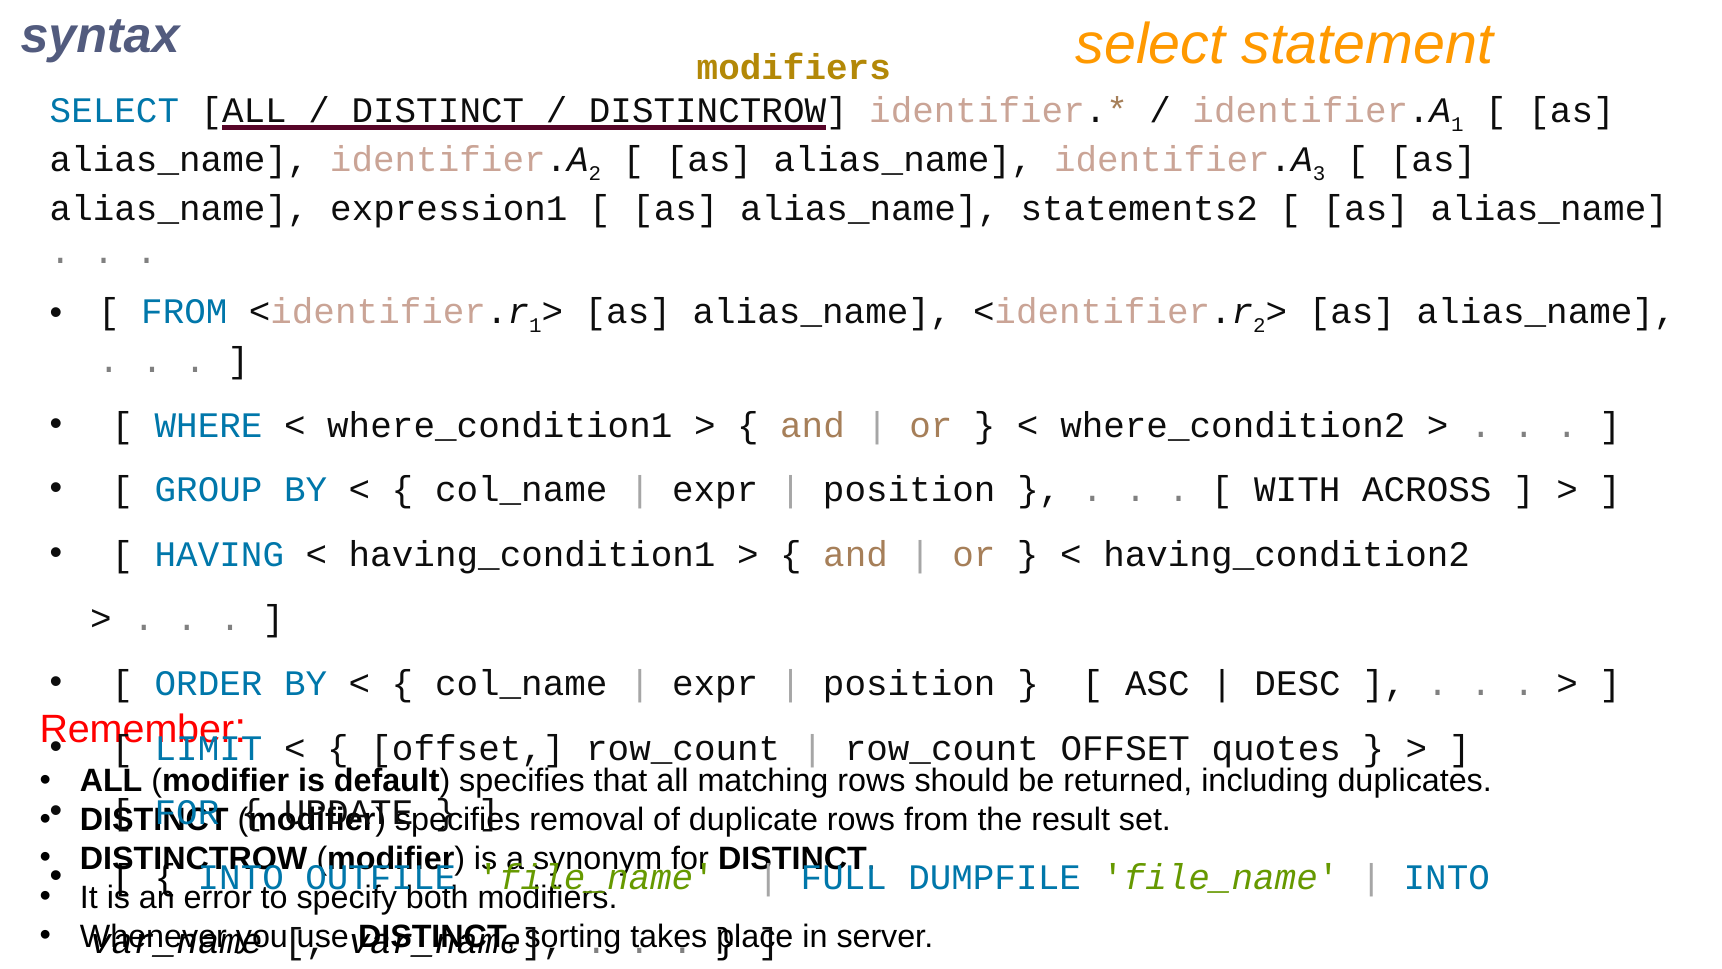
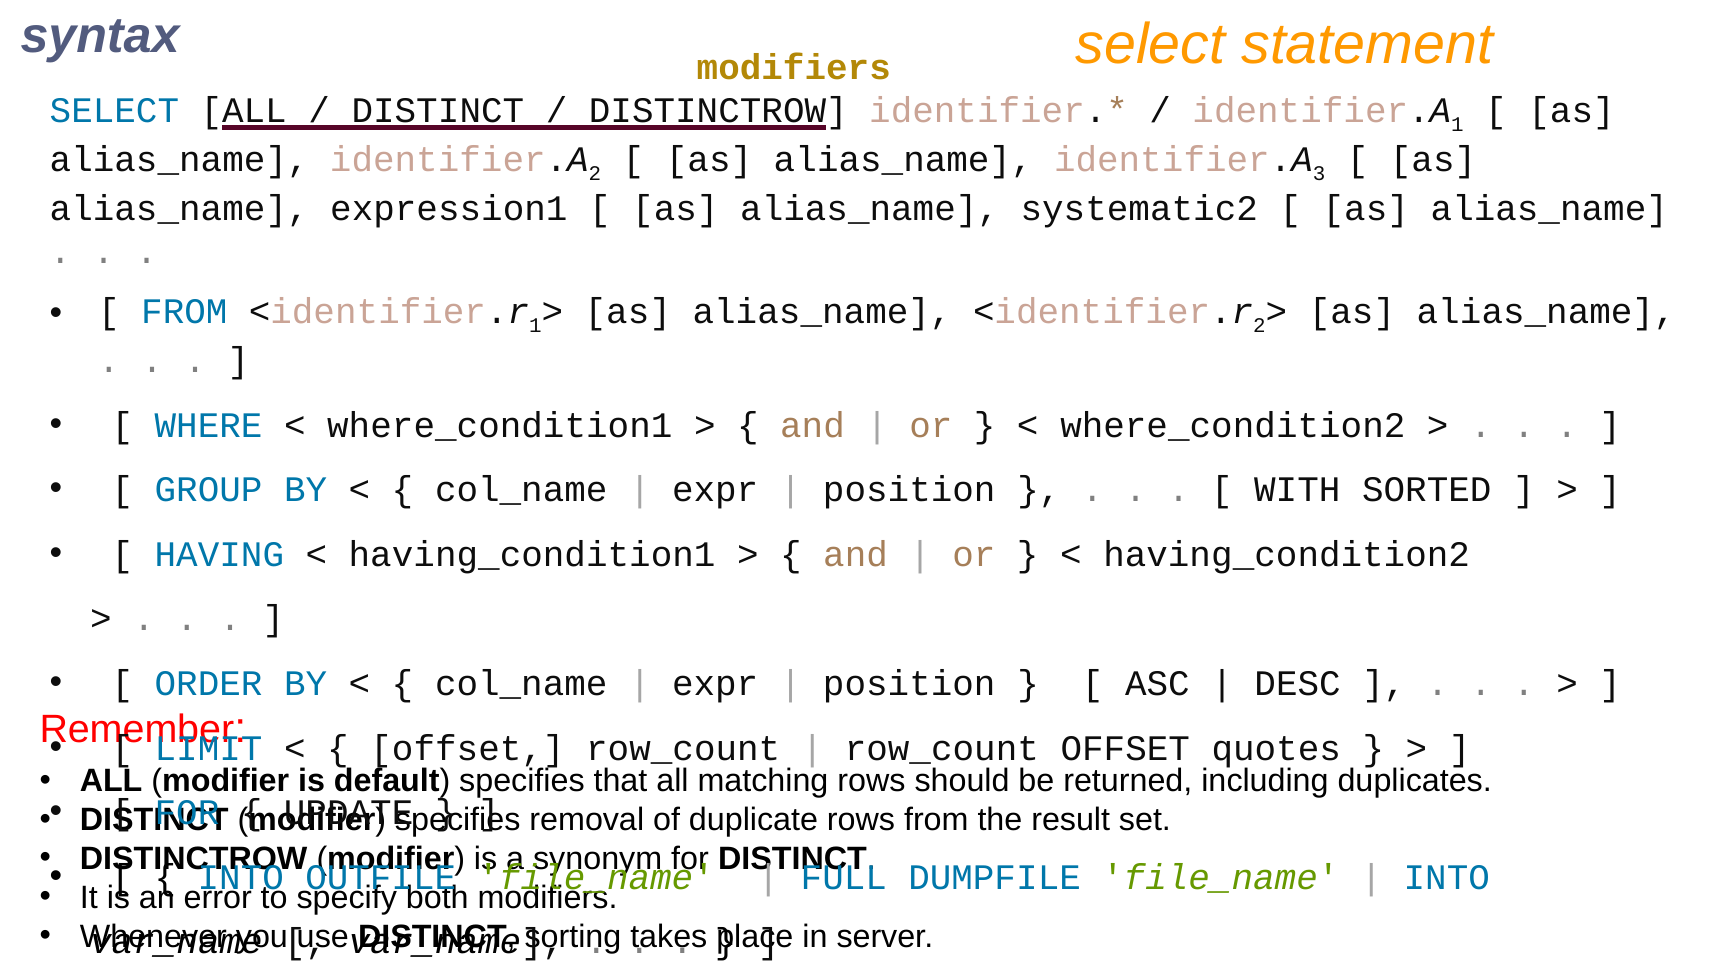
statements2: statements2 -> systematic2 (1139, 208)
ACROSS: ACROSS -> SORTED (1427, 490)
